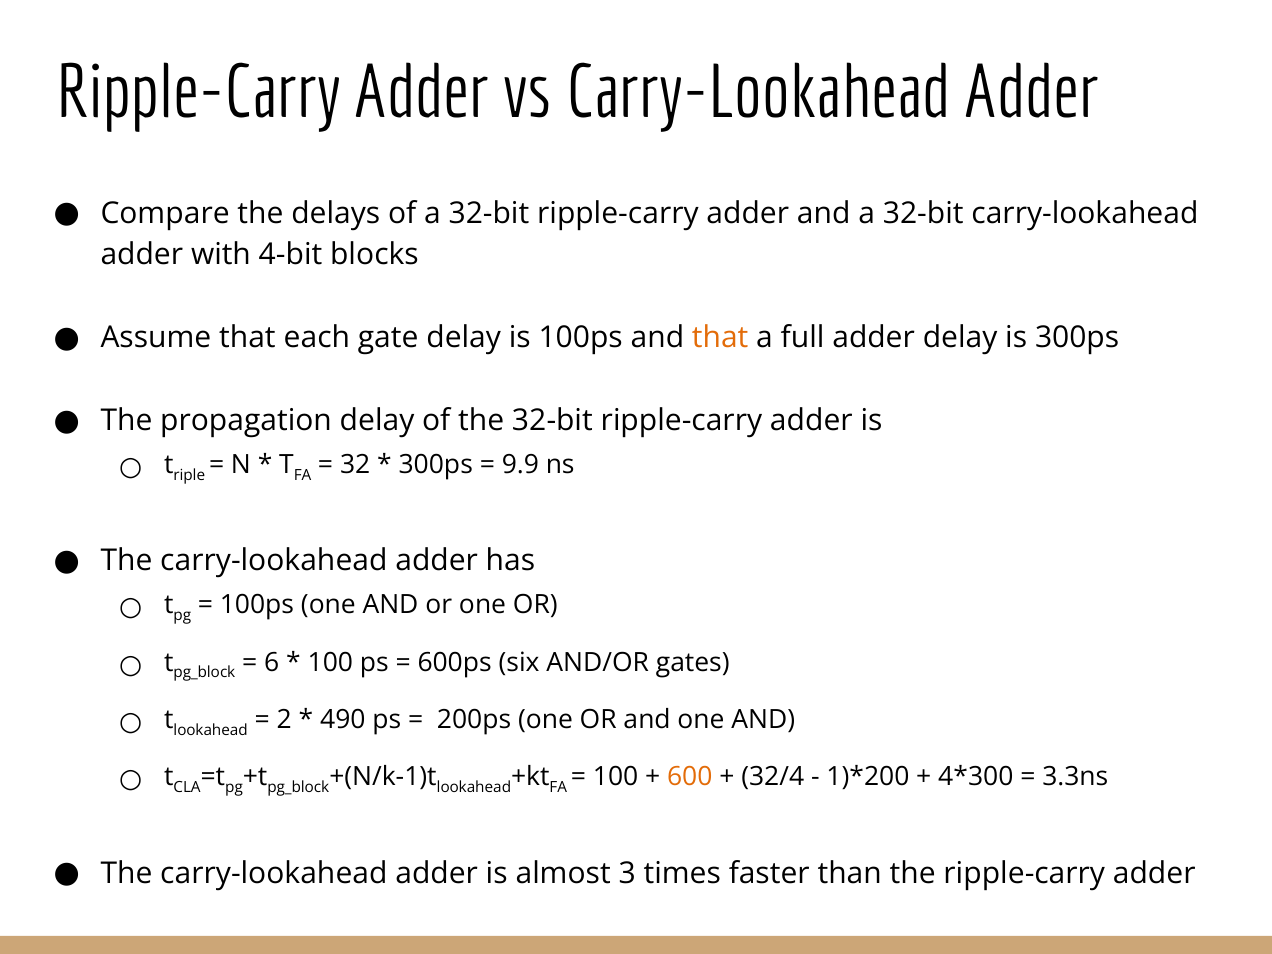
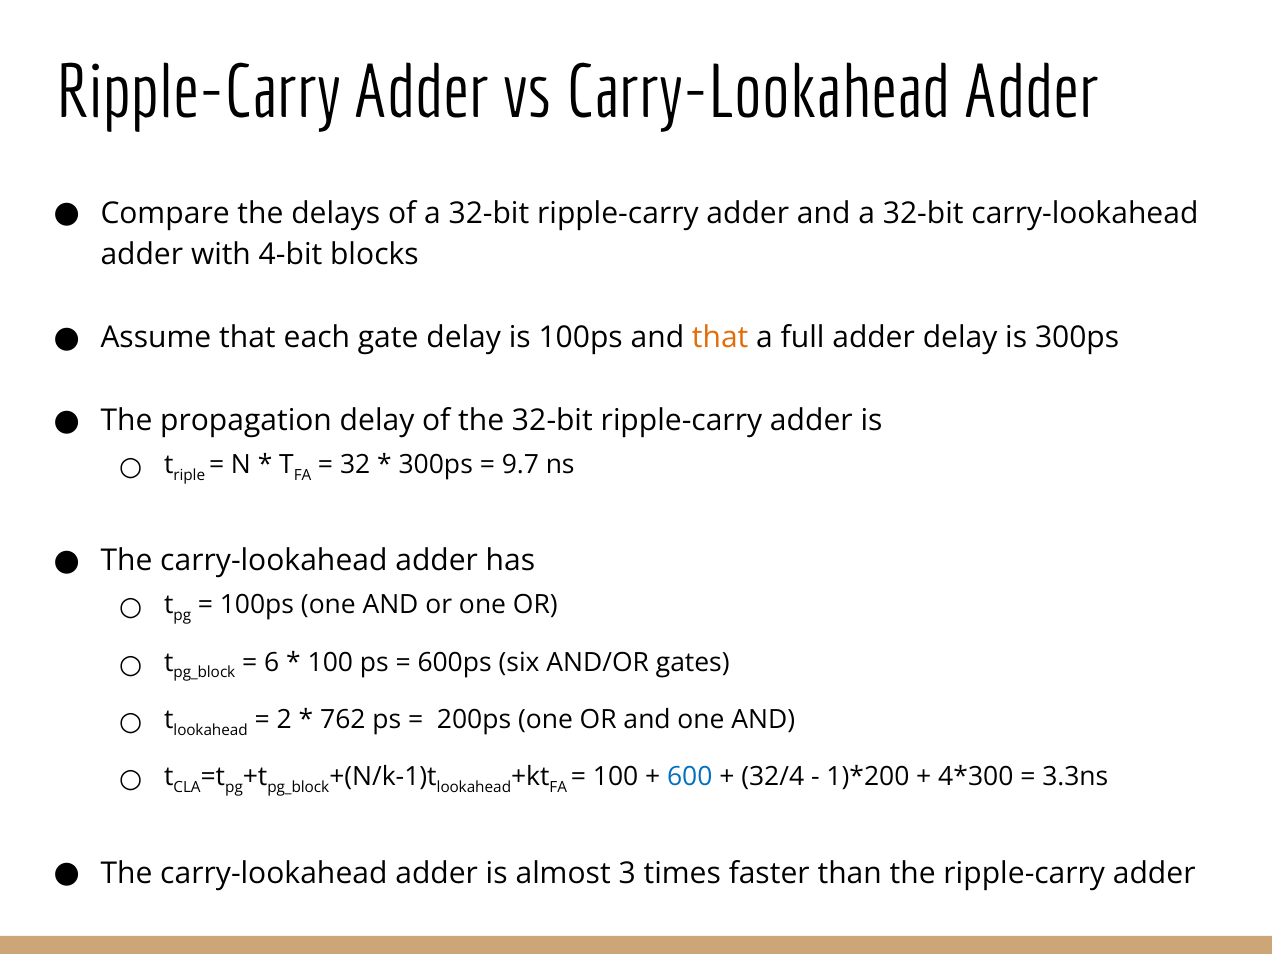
9.9: 9.9 -> 9.7 (520, 465)
490: 490 -> 762 (343, 720)
600 colour: orange -> blue (690, 777)
